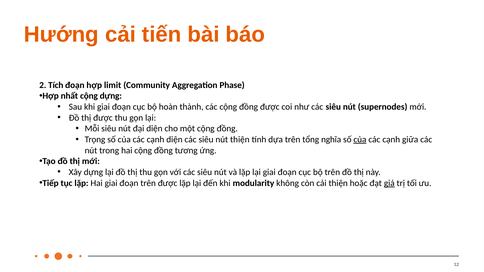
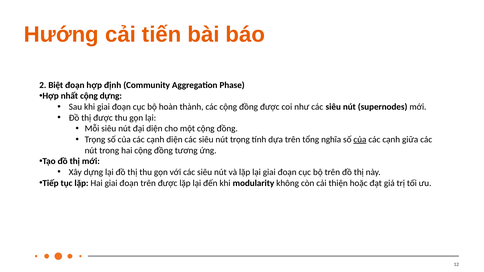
Tích: Tích -> Biệt (56, 85)
limit: limit -> định (113, 85)
nút thiện: thiện -> trọng (240, 140)
giá underline: present -> none (389, 183)
